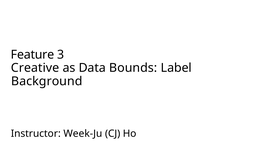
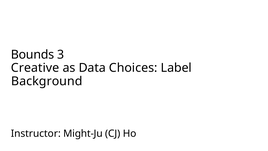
Feature: Feature -> Bounds (33, 55)
Bounds: Bounds -> Choices (133, 68)
Week-Ju: Week-Ju -> Might-Ju (83, 133)
